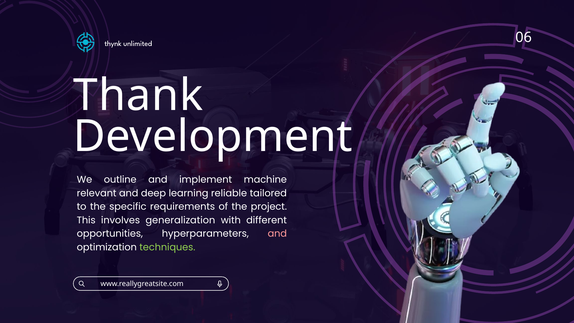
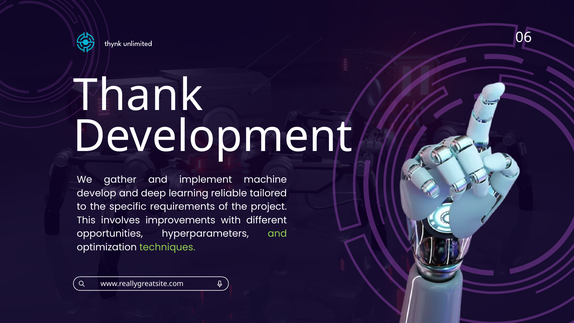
outline: outline -> gather (120, 180)
relevant: relevant -> develop (97, 193)
generalization: generalization -> improvements (180, 220)
and colour: pink -> light green (277, 234)
